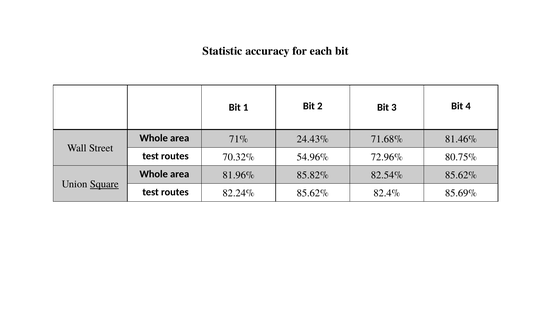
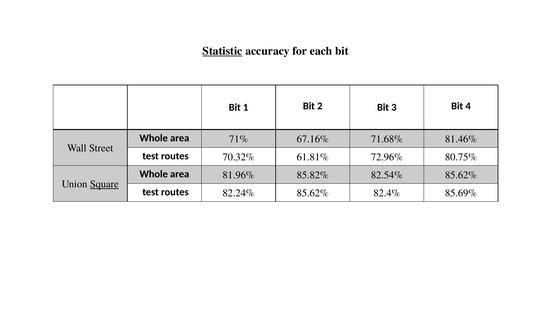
Statistic underline: none -> present (223, 51)
24.43%: 24.43% -> 67.16% (313, 139)
54.96%: 54.96% -> 61.81% (313, 157)
